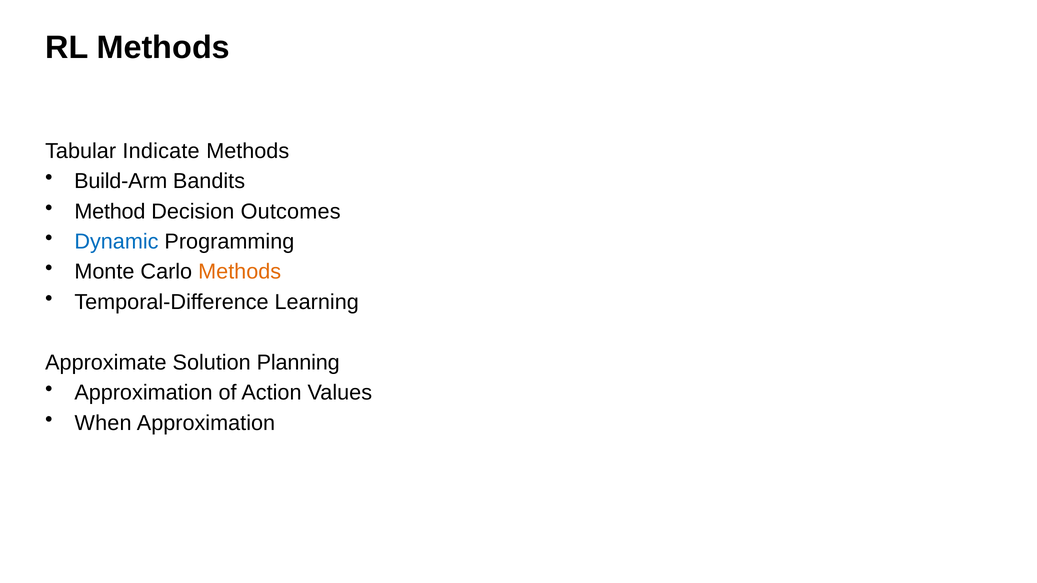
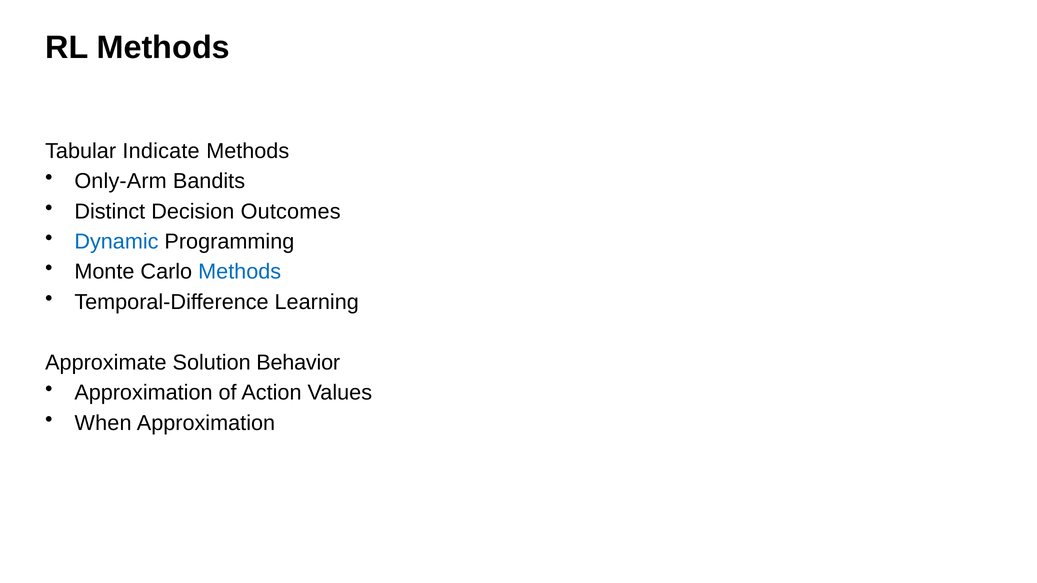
Build-Arm: Build-Arm -> Only-Arm (121, 181)
Method: Method -> Distinct (110, 211)
Methods colour: orange -> blue (240, 272)
Planning: Planning -> Behavior (298, 363)
